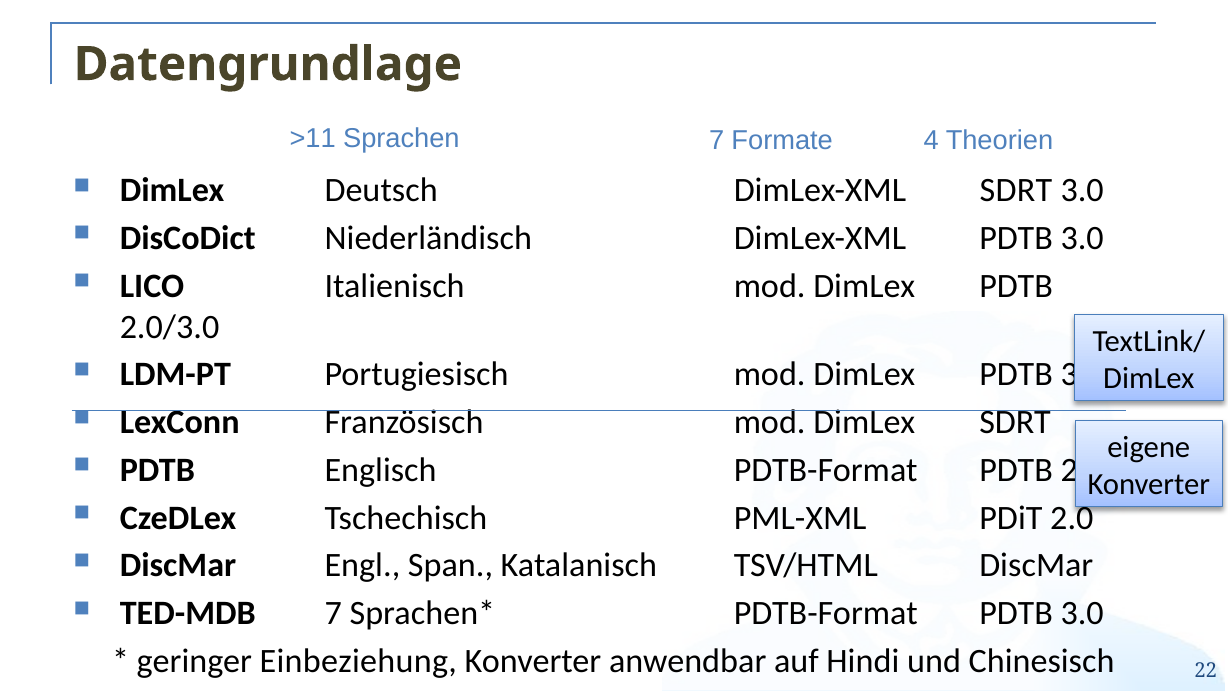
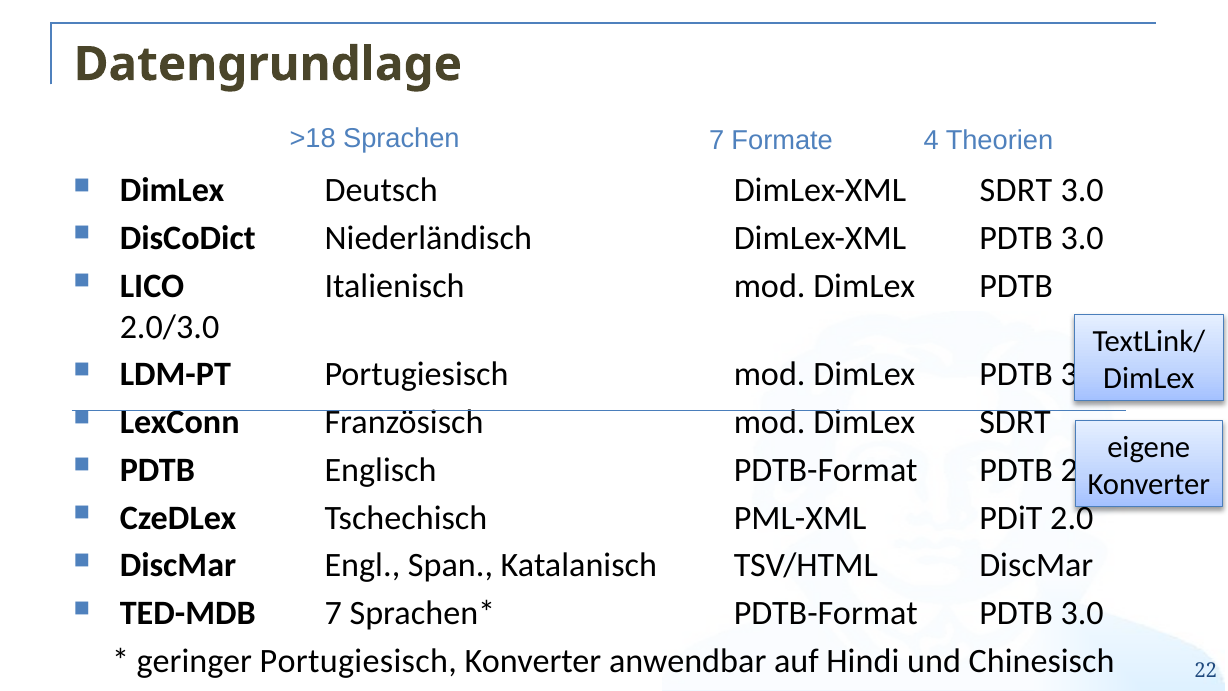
>11: >11 -> >18 (313, 139)
geringer Einbeziehung: Einbeziehung -> Portugiesisch (358, 661)
